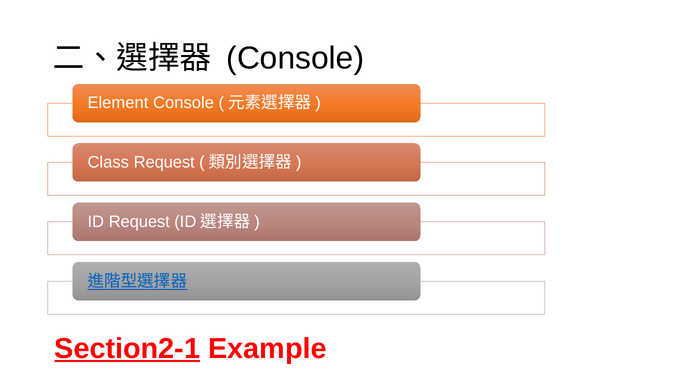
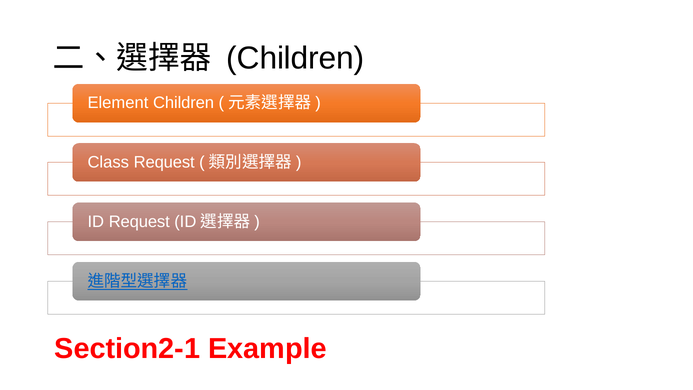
Console: Console -> Children (295, 58)
Console: Console -> Children (184, 103)
Section2-1 underline: present -> none (127, 349)
